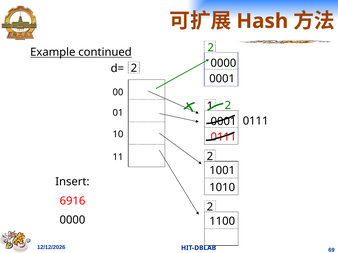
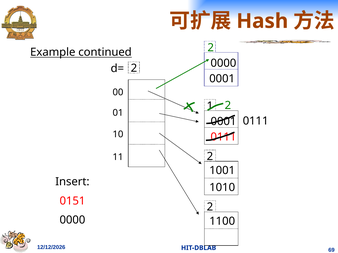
6916: 6916 -> 0151 (72, 201)
